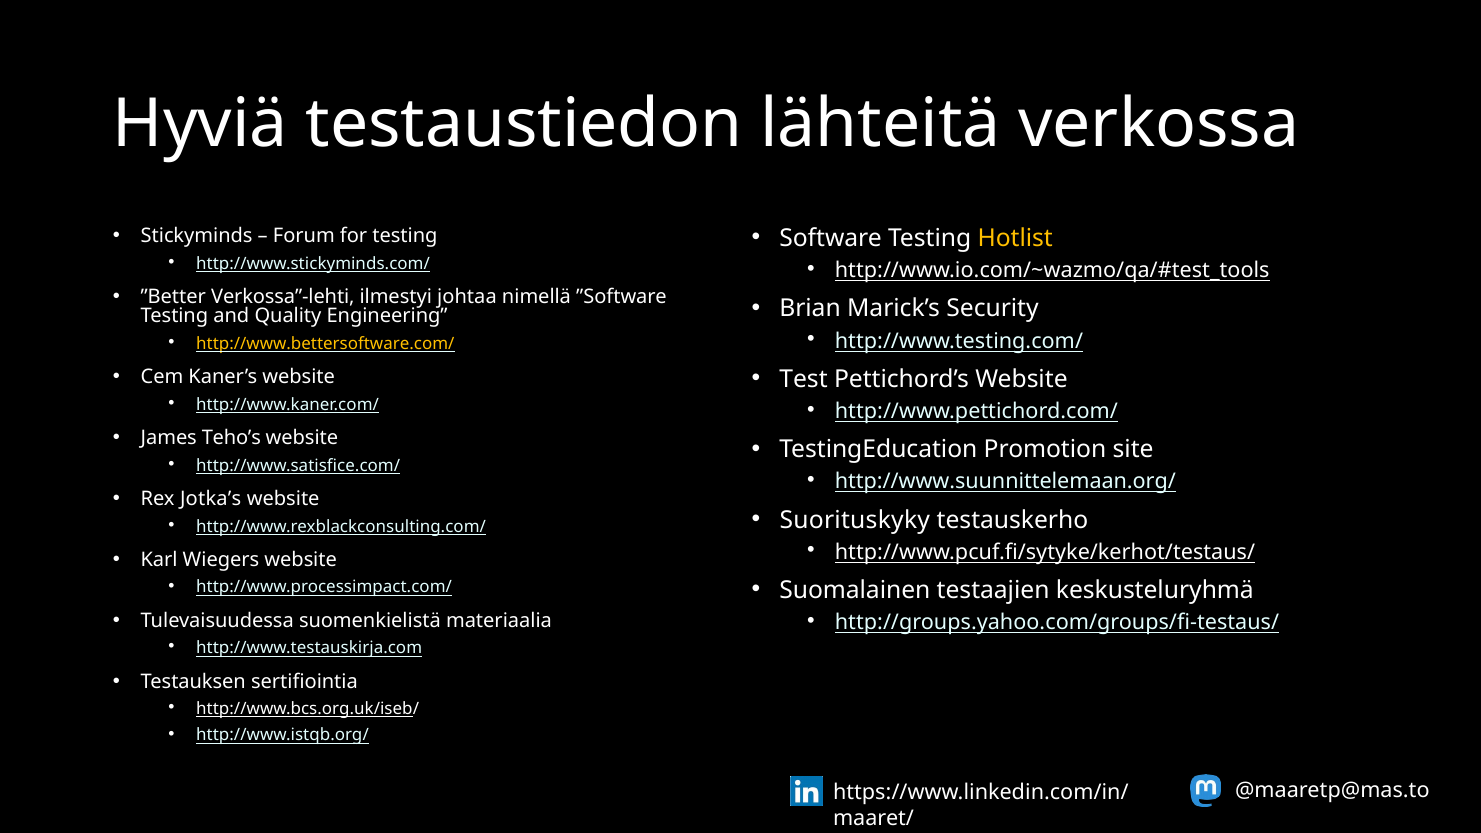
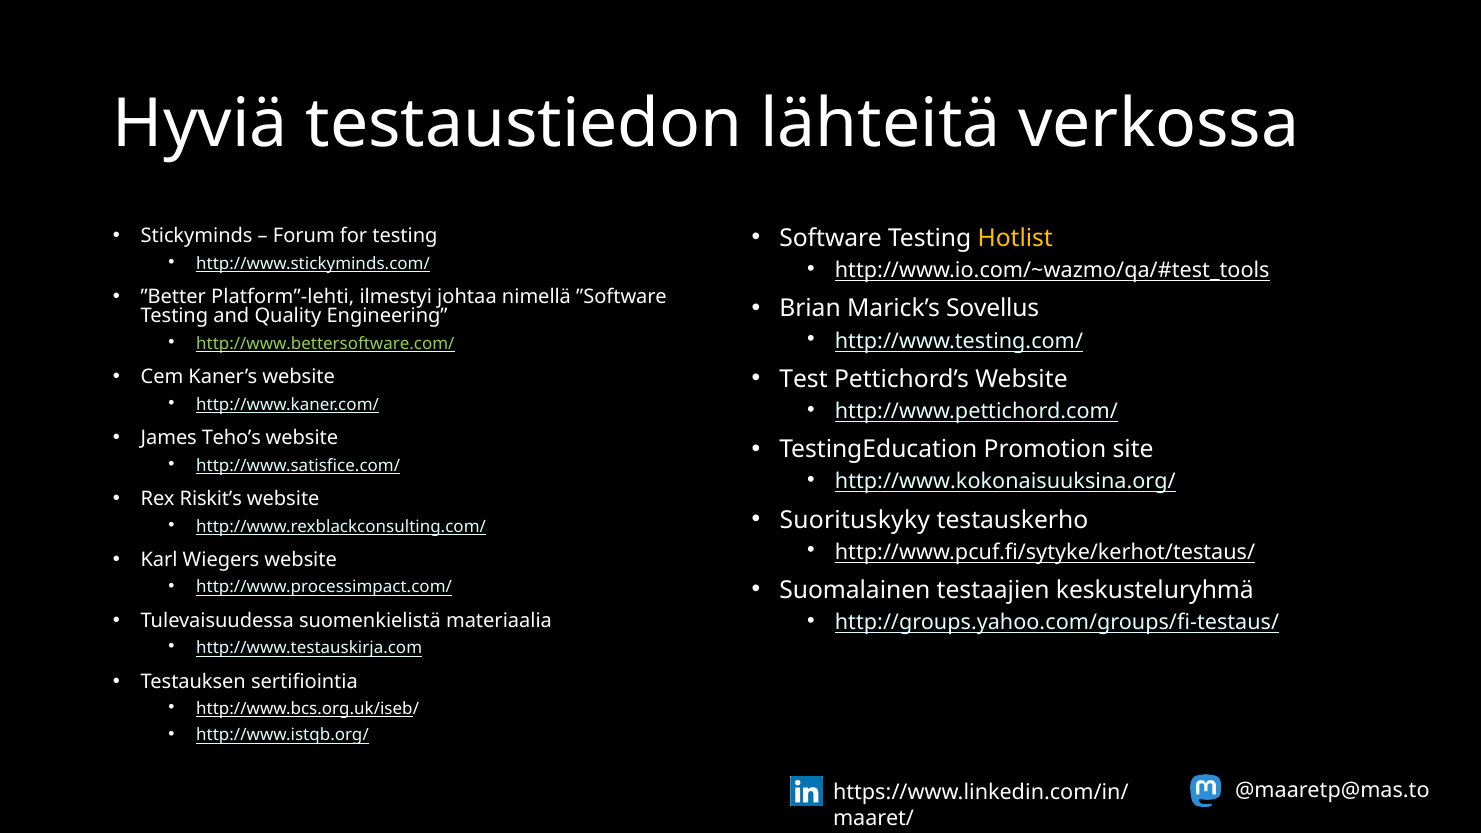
Verkossa”-lehti: Verkossa”-lehti -> Platform”-lehti (283, 297)
Security: Security -> Sovellus (993, 309)
http://www.bettersoftware.com/ colour: yellow -> light green (325, 344)
http://www.suunnittelemaan.org/: http://www.suunnittelemaan.org/ -> http://www.kokonaisuuksina.org/ (1005, 482)
Jotka’s: Jotka’s -> Riskit’s (211, 499)
